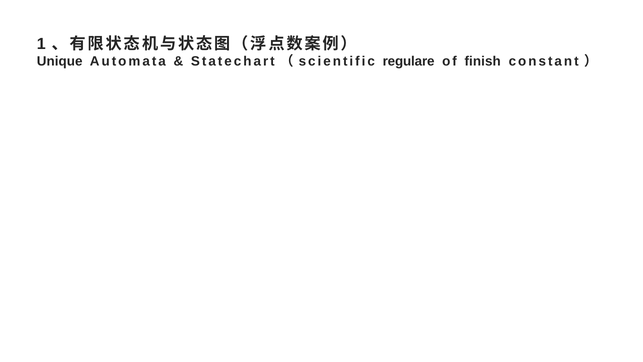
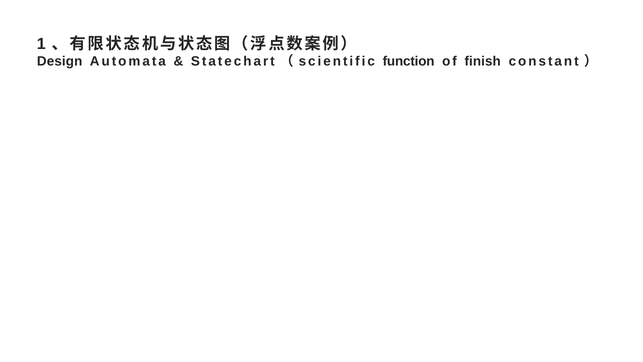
Unique: Unique -> Design (60, 61)
regulare: regulare -> function (409, 61)
